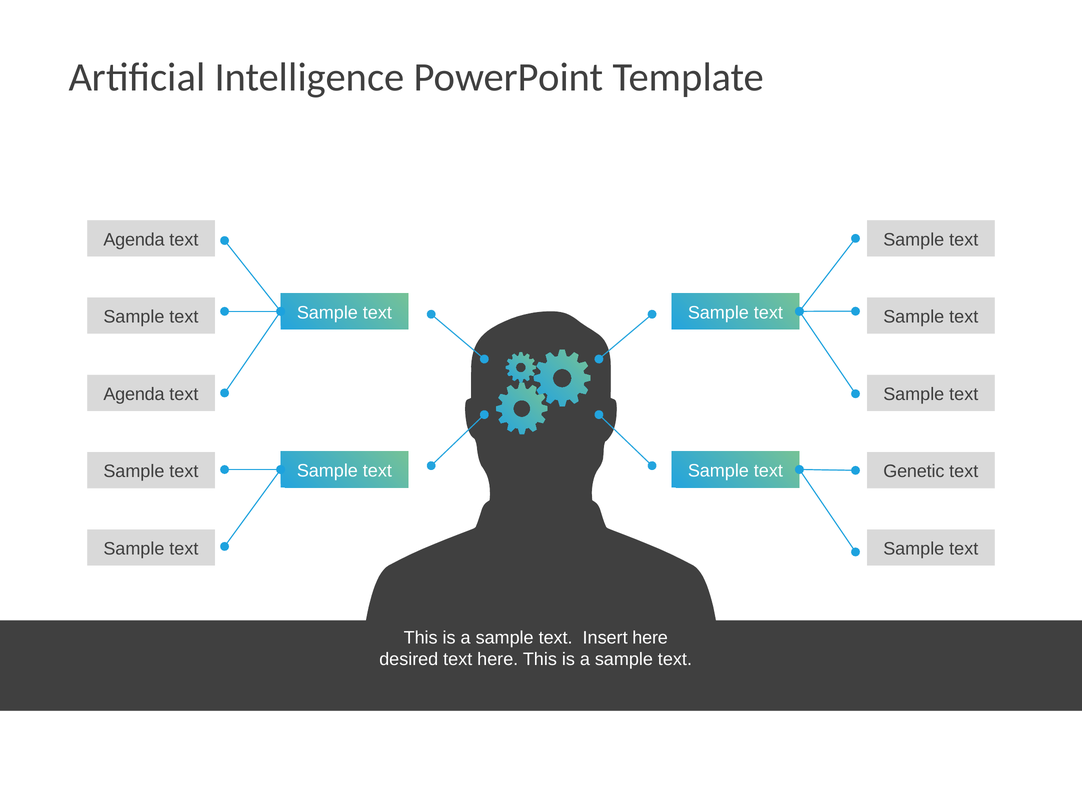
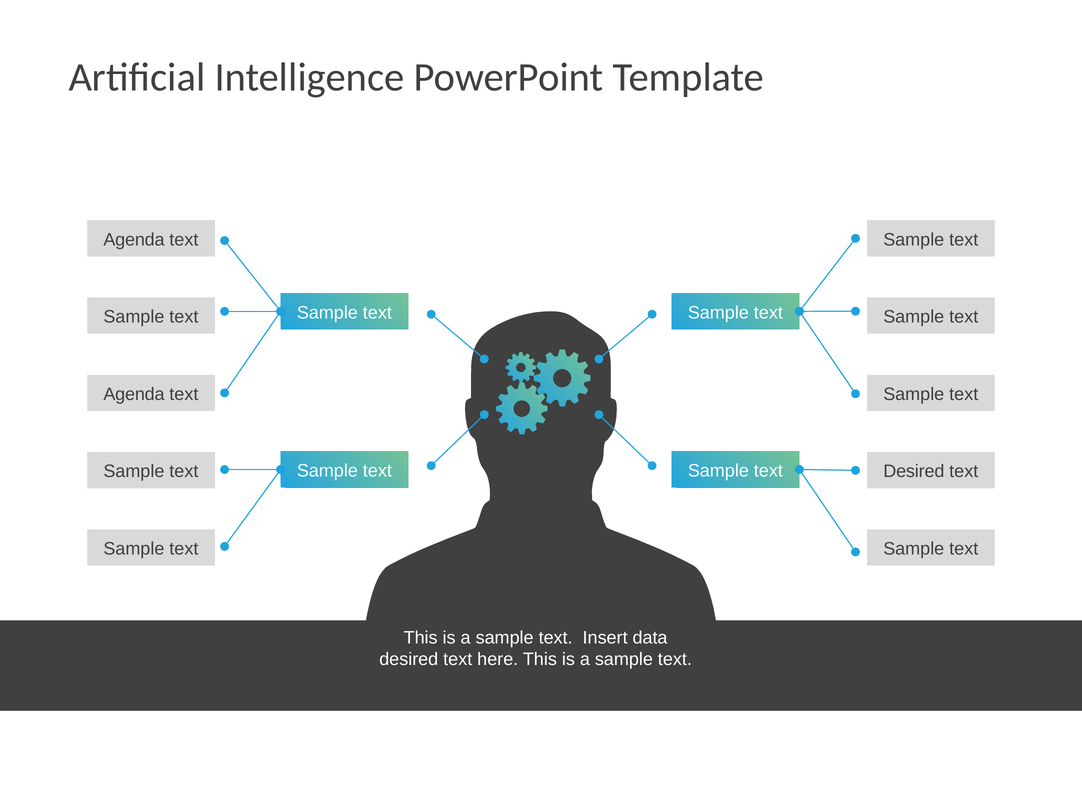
Genetic: Genetic -> Desired (914, 472)
Insert here: here -> data (650, 638)
